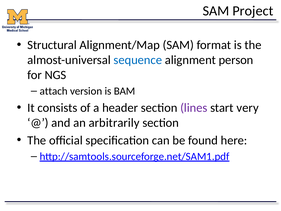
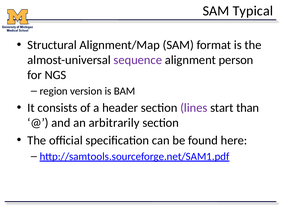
Project: Project -> Typical (253, 11)
sequence colour: blue -> purple (138, 60)
attach: attach -> region (54, 91)
very: very -> than (248, 108)
